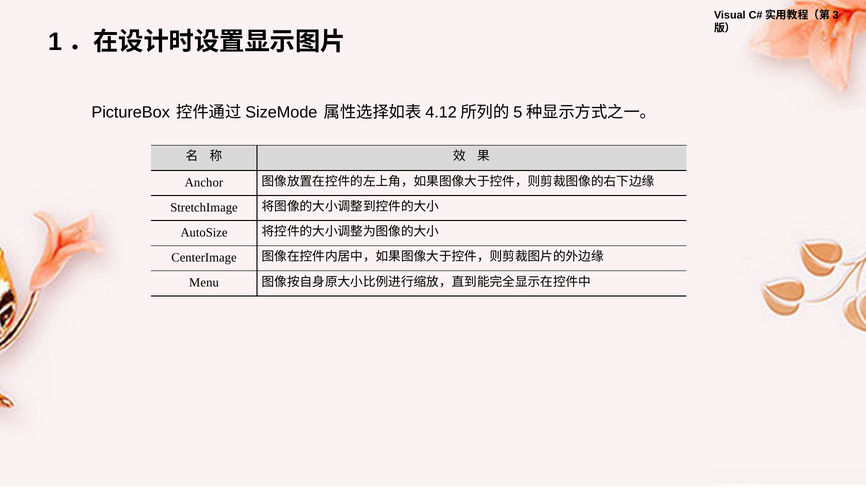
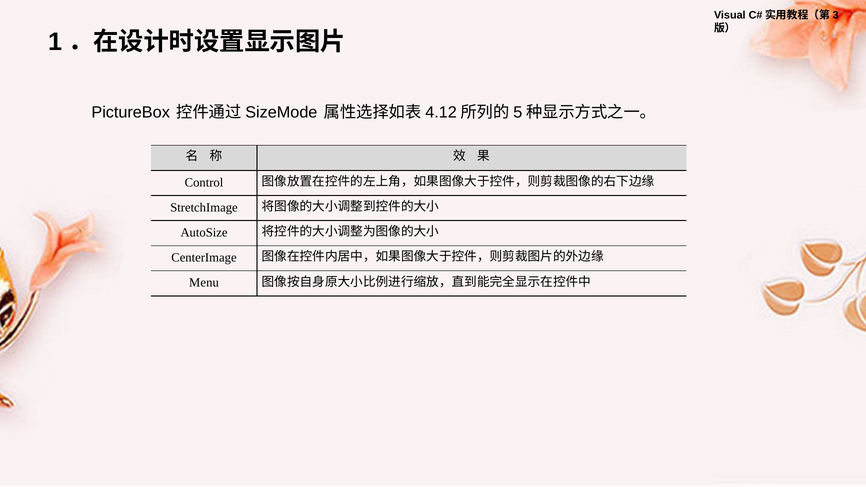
Anchor: Anchor -> Control (204, 182)
